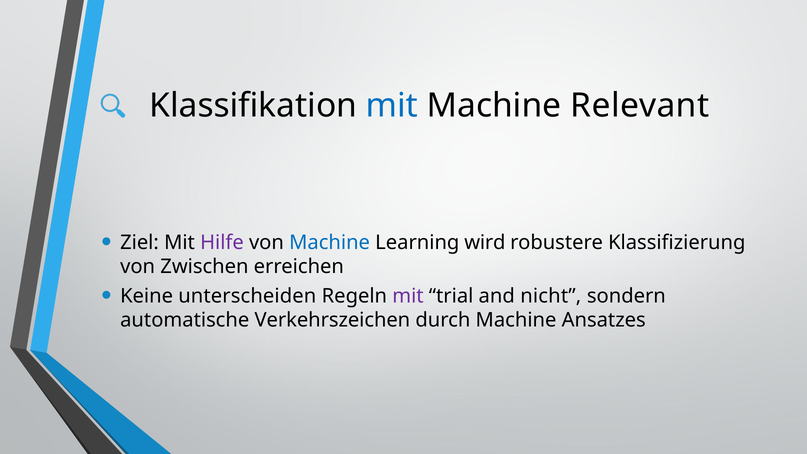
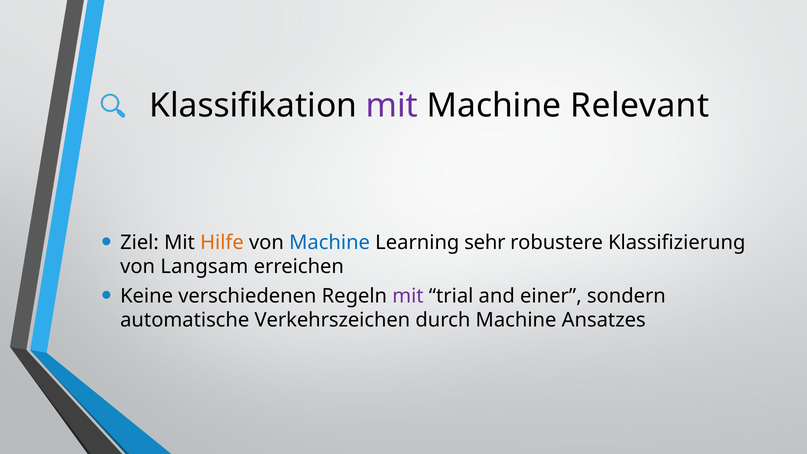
mit colour: blue -> purple (392, 106)
Hilfe colour: purple -> orange (222, 242)
wird: wird -> sehr (485, 242)
Zwischen: Zwischen -> Langsam (204, 267)
unterscheiden: unterscheiden -> verschiedenen (247, 296)
nicht: nicht -> einer (551, 296)
